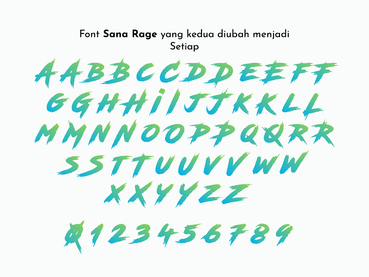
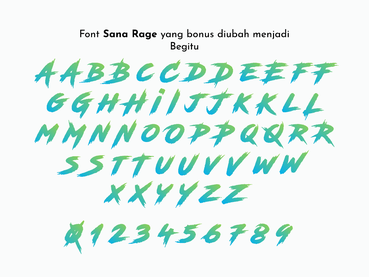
kedua: kedua -> bonus (200, 34)
Setiap: Setiap -> Begitu (184, 46)
